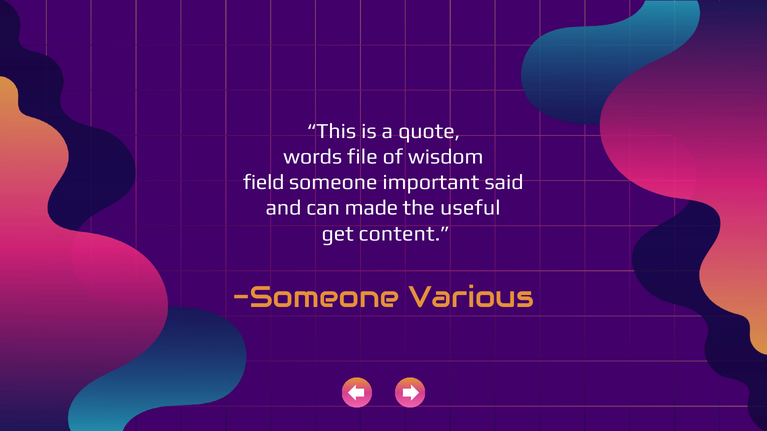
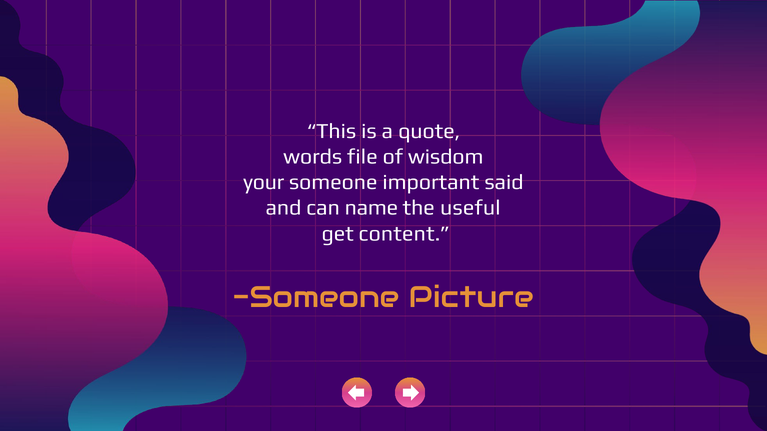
field: field -> your (264, 183)
made: made -> name (371, 208)
Various: Various -> Picture (471, 298)
